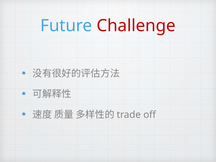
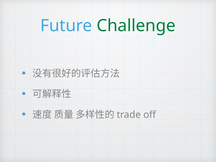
Challenge colour: red -> green (136, 26)
